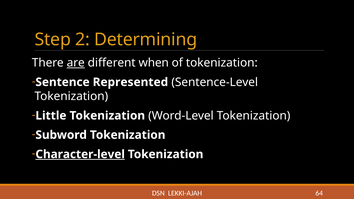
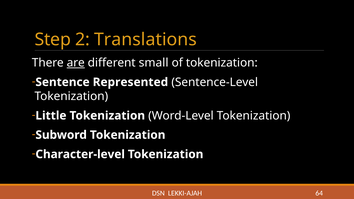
Determining: Determining -> Translations (146, 40)
when: when -> small (154, 63)
Character-level underline: present -> none (80, 154)
